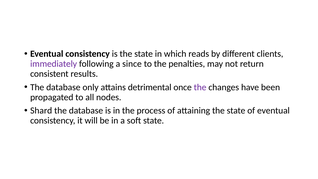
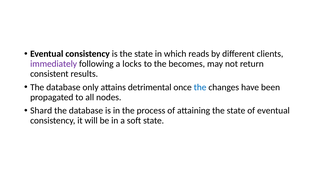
since: since -> locks (132, 64)
penalties: penalties -> becomes (187, 64)
the colour: purple -> blue (200, 87)
